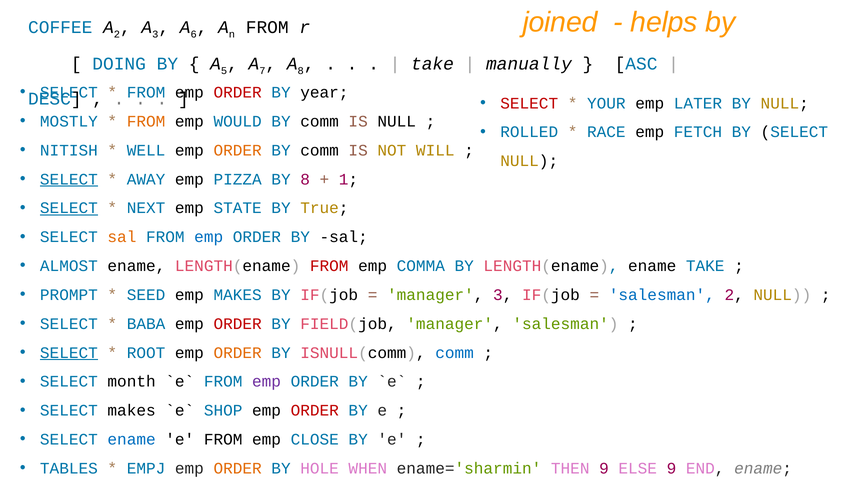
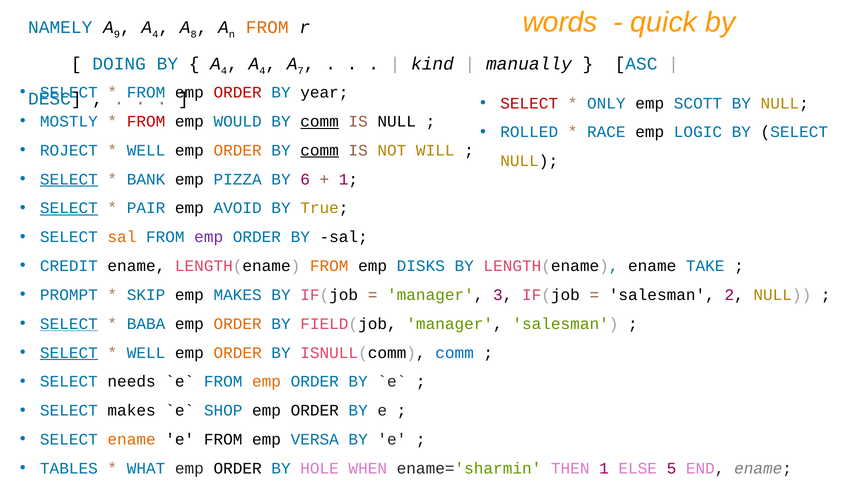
joined: joined -> words (560, 22)
helps: helps -> quick (664, 22)
COFFEE: COFFEE -> NAMELY (60, 27)
2: 2 -> 9 (117, 34)
3: 3 -> 4 (155, 34)
6: 6 -> 8 (194, 34)
FROM colour: black -> orange (267, 27)
5: 5 -> 4 (224, 71)
7: 7 -> 4 (262, 71)
8: 8 -> 7 (301, 71)
take: take -> kind (432, 64)
YOUR: YOUR -> ONLY (606, 103)
LATER: LATER -> SCOTT (698, 103)
FROM colour: orange -> red (146, 121)
comm underline: none -> present (320, 121)
FETCH: FETCH -> LOGIC (698, 132)
NITISH: NITISH -> ROJECT (69, 150)
comm underline: none -> present (320, 150)
AWAY: AWAY -> BANK (146, 179)
BY 8: 8 -> 6 (305, 179)
NEXT: NEXT -> PAIR (146, 208)
STATE: STATE -> AVOID (238, 208)
emp colour: blue -> purple (209, 237)
ALMOST: ALMOST -> CREDIT (69, 266)
FROM colour: red -> orange (329, 266)
COMMA: COMMA -> DISKS (421, 266)
SEED: SEED -> SKIP (146, 295)
salesman colour: blue -> black (662, 295)
SELECT underline: none -> present (69, 324)
ORDER colour: red -> orange (238, 324)
ROOT: ROOT -> WELL (146, 353)
month: month -> needs (132, 382)
emp colour: purple -> orange (267, 382)
ORDER colour: red -> black (315, 411)
ename colour: blue -> orange (132, 440)
CLOSE: CLOSE -> VERSA (315, 440)
EMPJ: EMPJ -> WHAT (146, 468)
ORDER colour: orange -> black (238, 468)
THEN 9: 9 -> 1 (604, 468)
ELSE 9: 9 -> 5 (671, 468)
